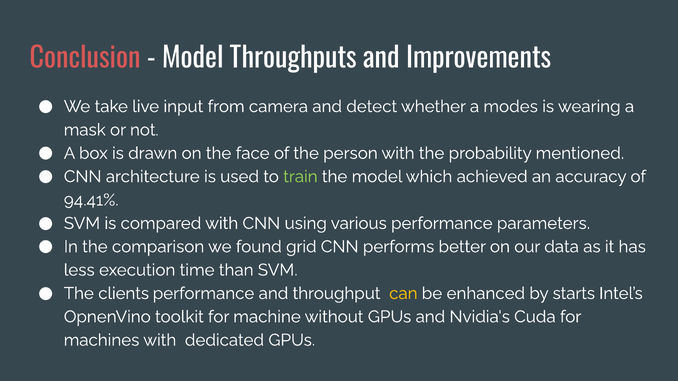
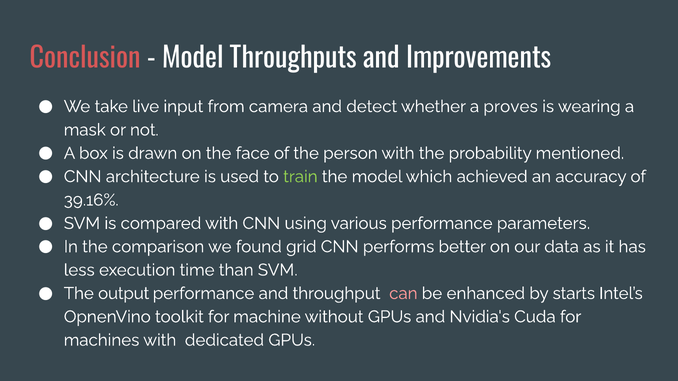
modes: modes -> proves (511, 107)
94.41%: 94.41% -> 39.16% (91, 200)
clients: clients -> output (124, 294)
can colour: yellow -> pink (403, 294)
